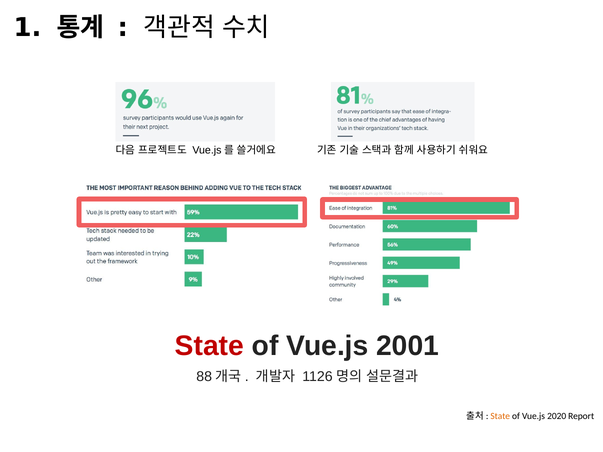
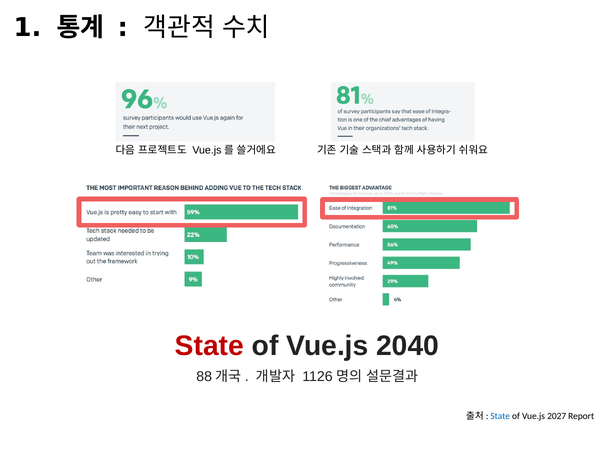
2001: 2001 -> 2040 (408, 346)
State colour: orange -> blue (500, 417)
2020: 2020 -> 2027 (557, 417)
